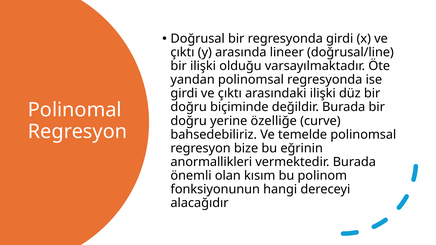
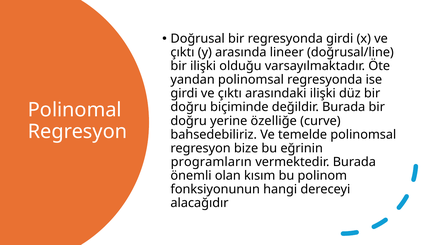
anormallikleri: anormallikleri -> programların (211, 162)
